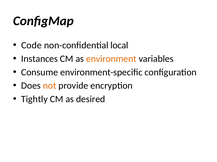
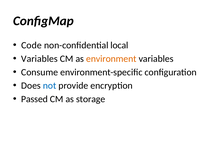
Instances: Instances -> Variables (39, 59)
not colour: orange -> blue (50, 86)
Tightly: Tightly -> Passed (34, 100)
desired: desired -> storage (91, 100)
